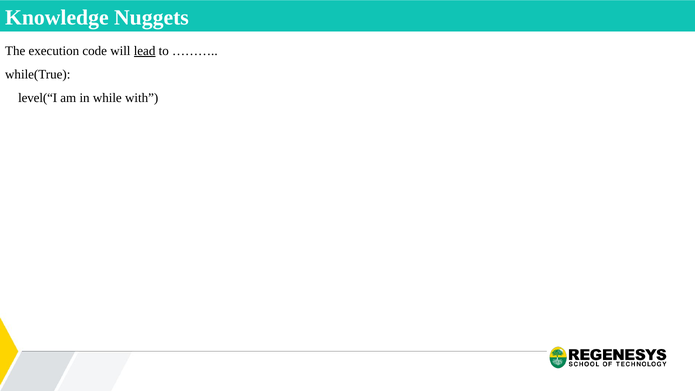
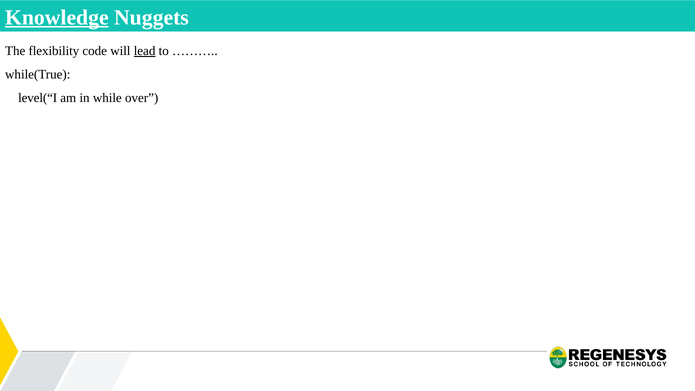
Knowledge underline: none -> present (57, 17)
execution: execution -> flexibility (54, 51)
with: with -> over (142, 98)
